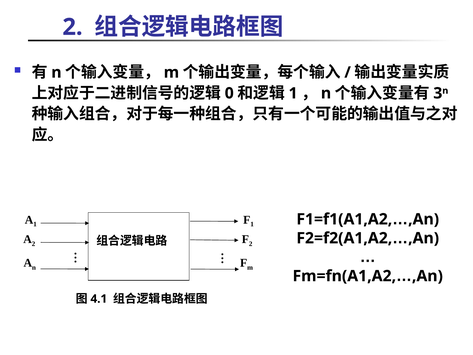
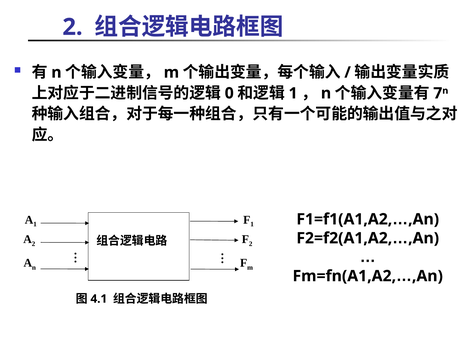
3: 3 -> 7 (438, 93)
